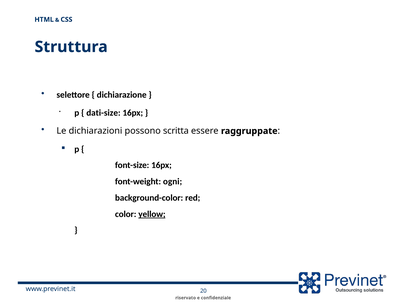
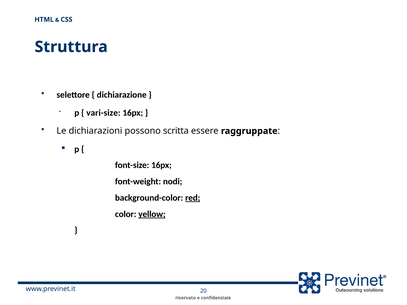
dati-size: dati-size -> vari-size (103, 113)
ogni: ogni -> nodi (173, 182)
red underline: none -> present (193, 198)
